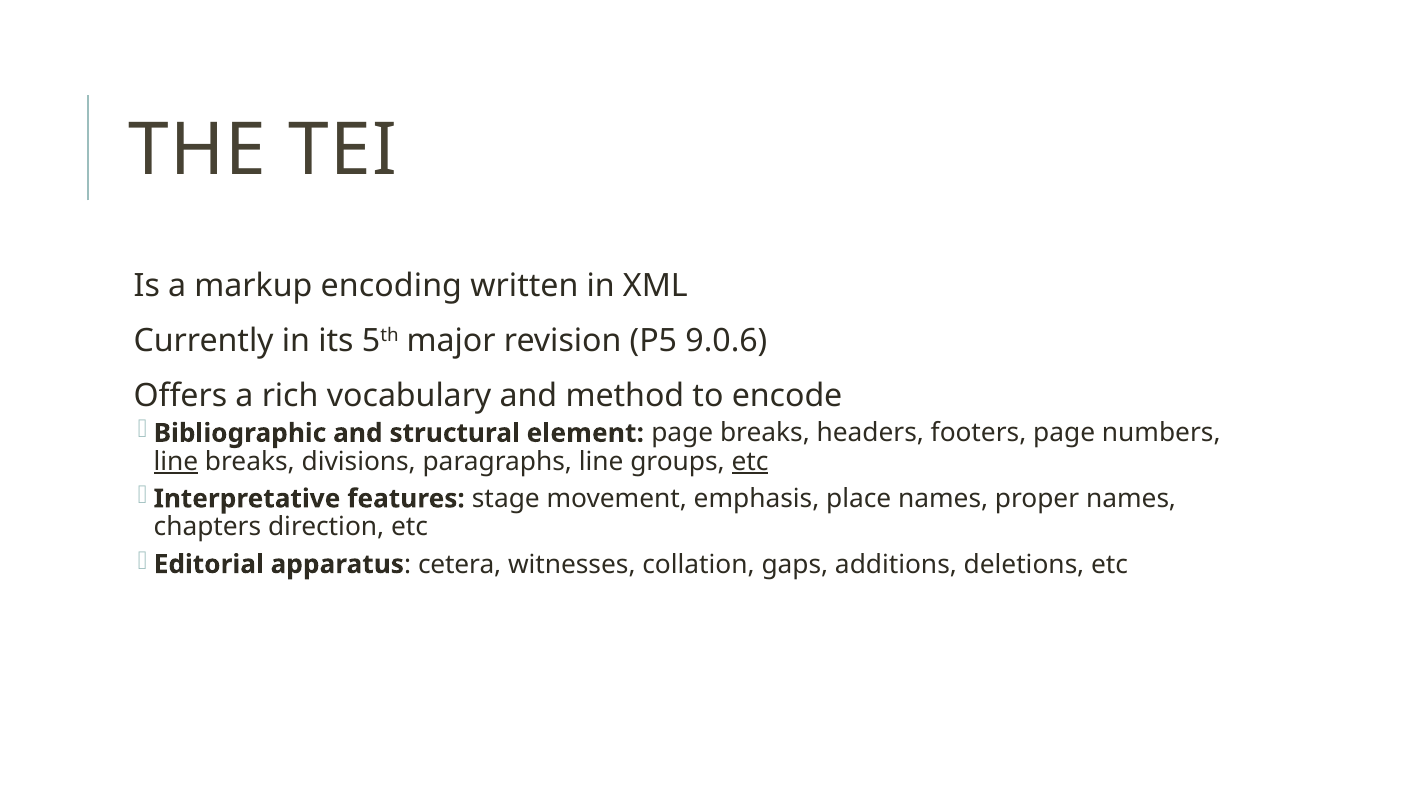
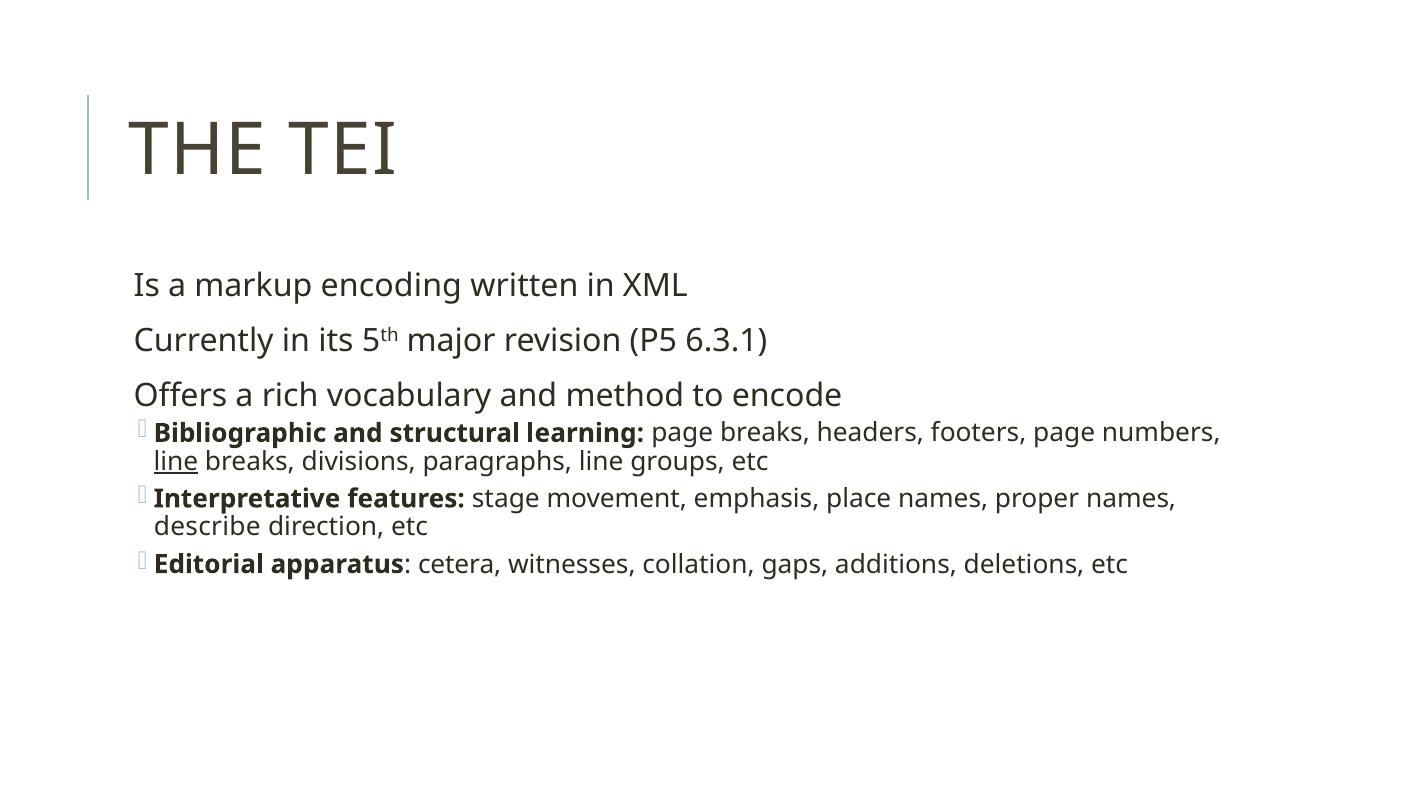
9.0.6: 9.0.6 -> 6.3.1 (726, 341)
element: element -> learning (585, 433)
etc underline: present -> none (750, 462)
chapters: chapters -> describe (207, 527)
